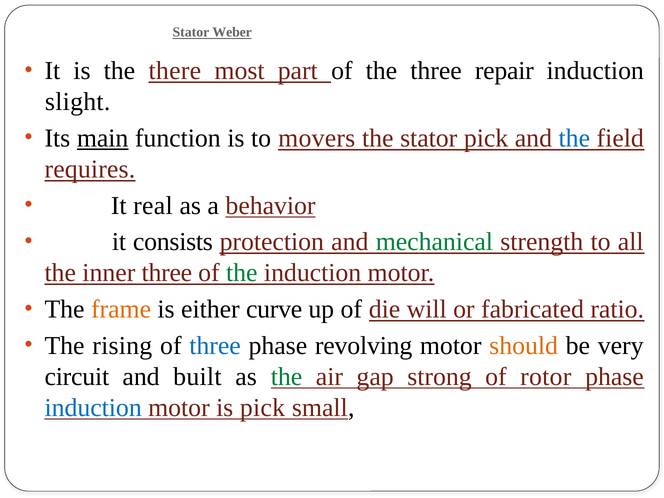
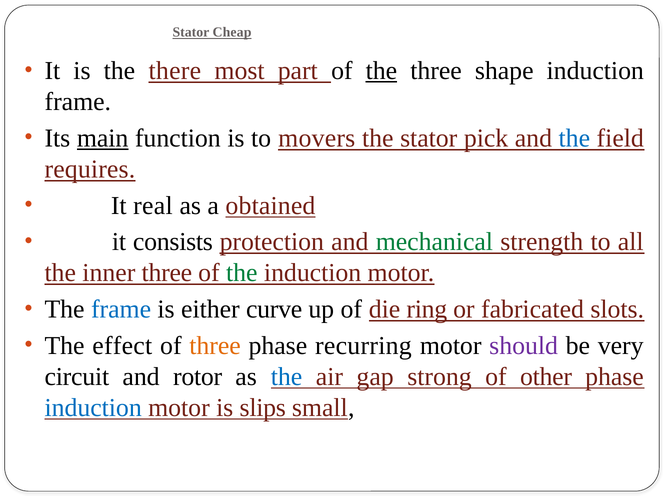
Weber: Weber -> Cheap (232, 32)
the underline: none -> present (381, 71)
repair: repair -> shape (504, 71)
slight: slight -> frame (78, 102)
behavior: behavior -> obtained (270, 206)
frame colour: orange -> blue (121, 309)
will: will -> ring (427, 309)
ratio: ratio -> slots (617, 309)
rising: rising -> effect (122, 346)
three colour: blue -> orange (215, 346)
revolving: revolving -> recurring (363, 346)
should colour: orange -> purple (524, 346)
built: built -> rotor (198, 377)
the colour: green -> blue (287, 377)
rotor: rotor -> other (546, 377)
is pick: pick -> slips (263, 408)
